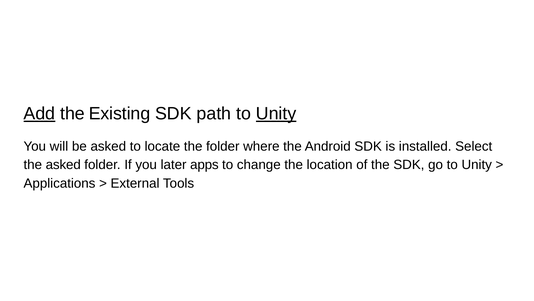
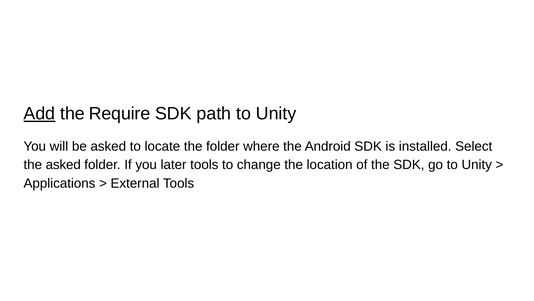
Existing: Existing -> Require (120, 113)
Unity underline: present -> none (276, 113)
later apps: apps -> tools (204, 164)
